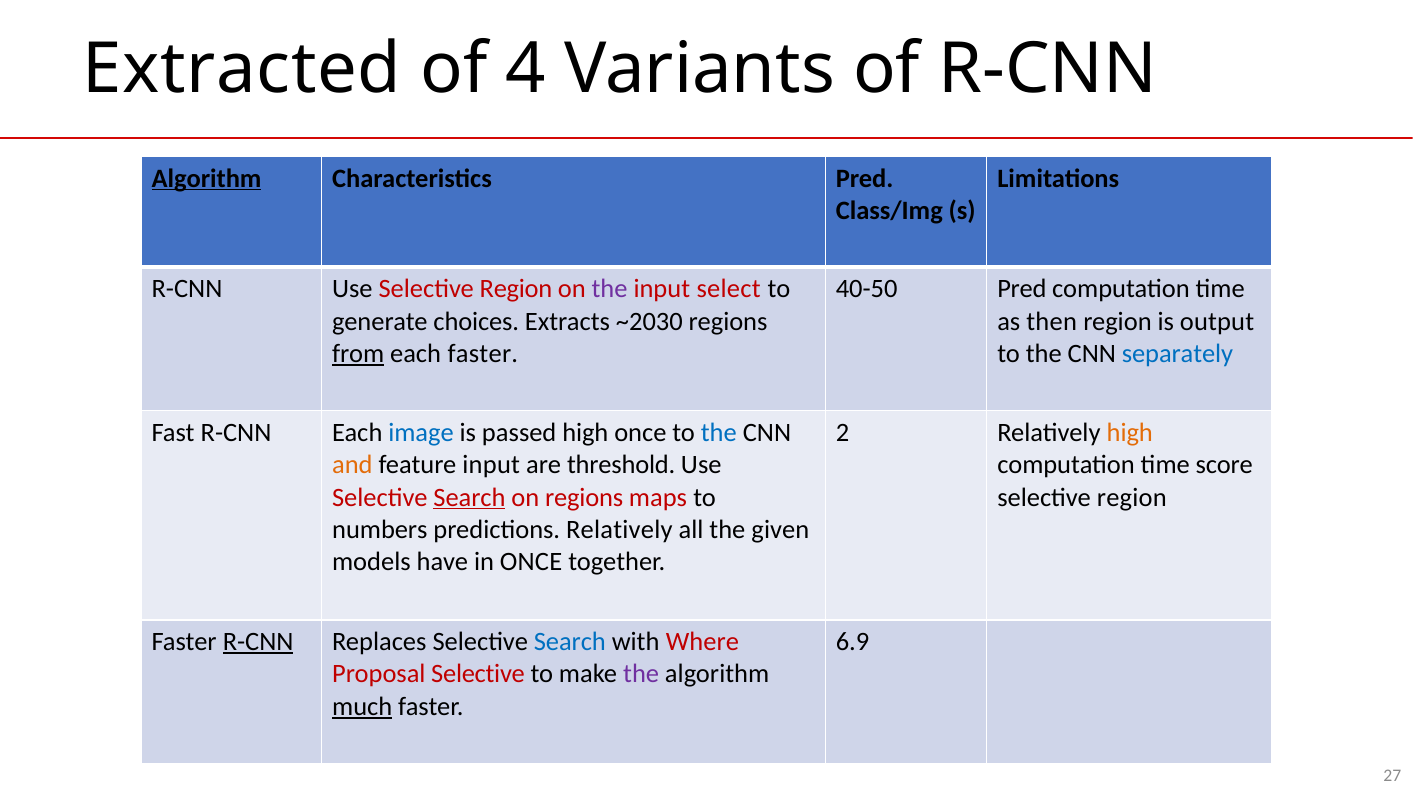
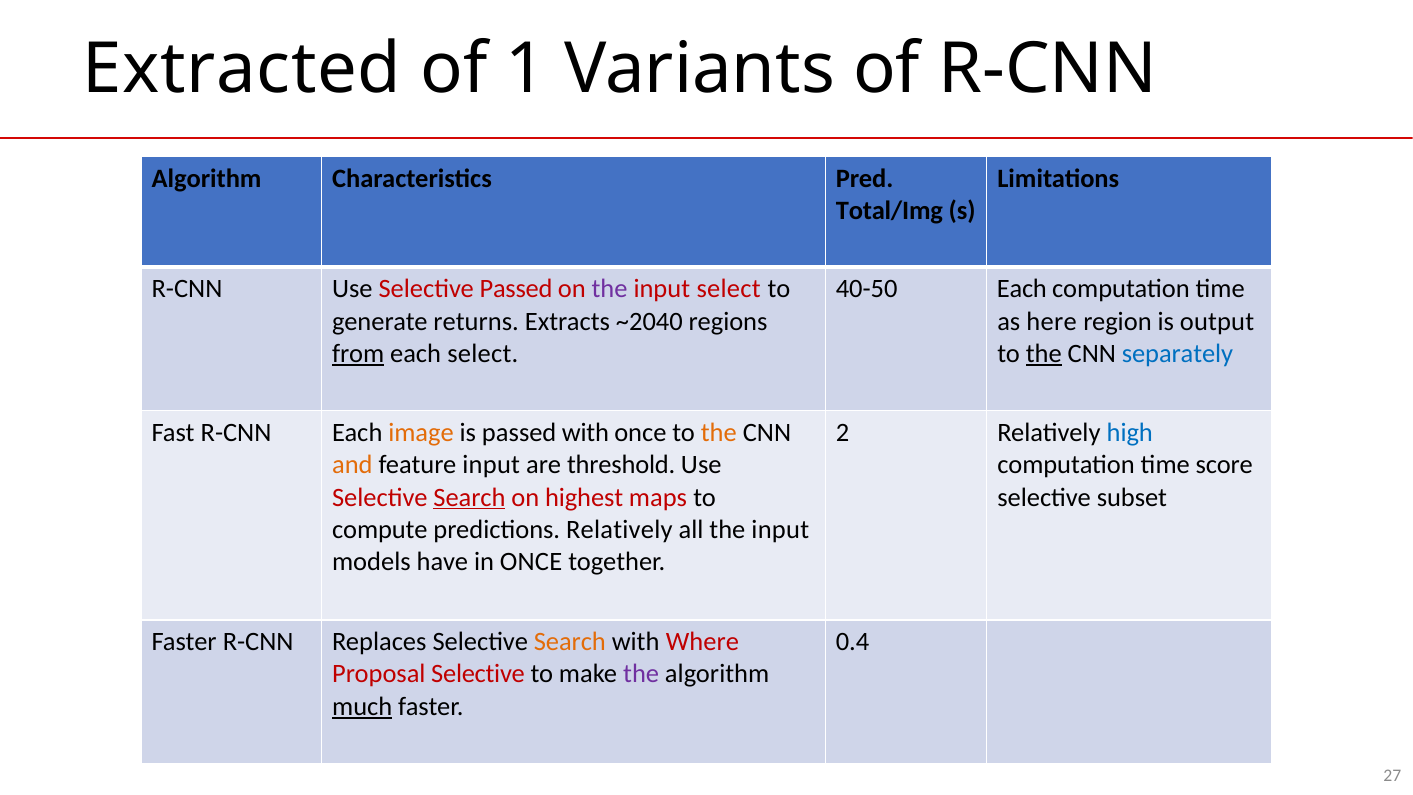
4: 4 -> 1 (526, 69)
Algorithm underline: present -> none (207, 178)
Class/Img: Class/Img -> Total/Img (889, 211)
Use Selective Region: Region -> Passed (516, 289)
40-50 Pred: Pred -> Each (1022, 289)
choices: choices -> returns (476, 321)
~2030: ~2030 -> ~2040 (649, 321)
then: then -> here (1052, 321)
each faster: faster -> select (483, 354)
the underline: none -> present (1044, 354)
image colour: blue -> orange (421, 433)
passed high: high -> with (585, 433)
the colour: blue -> orange (719, 433)
high colour: orange -> blue (1130, 433)
on regions: regions -> highest (584, 497)
region: region -> subset (1132, 497)
numbers: numbers -> compute (380, 530)
all the given: given -> input (780, 530)
R-CNN underline: present -> none (258, 642)
Search colour: blue -> orange (570, 642)
6.9: 6.9 -> 0.4 (853, 642)
